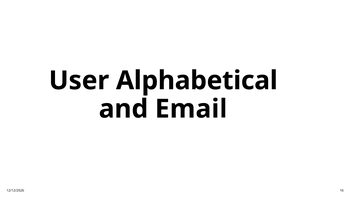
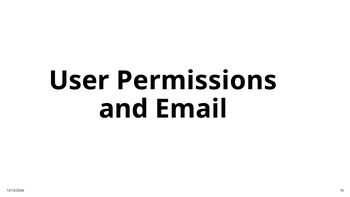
Alphabetical: Alphabetical -> Permissions (197, 81)
